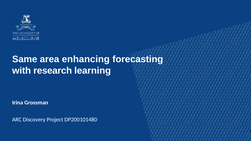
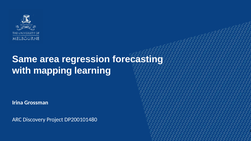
enhancing: enhancing -> regression (86, 59)
research: research -> mapping (53, 71)
